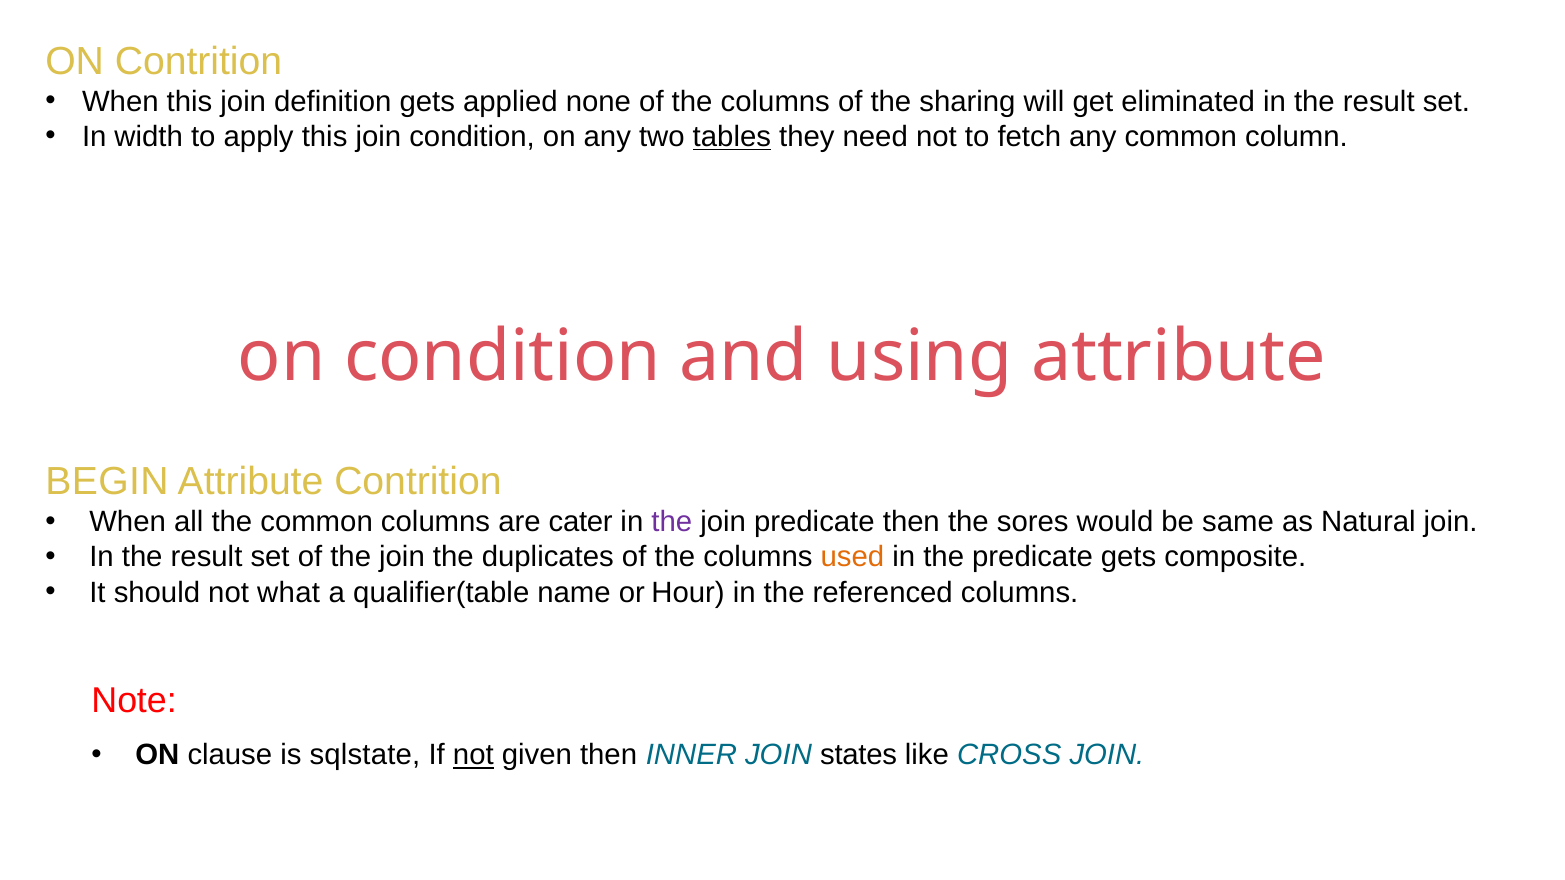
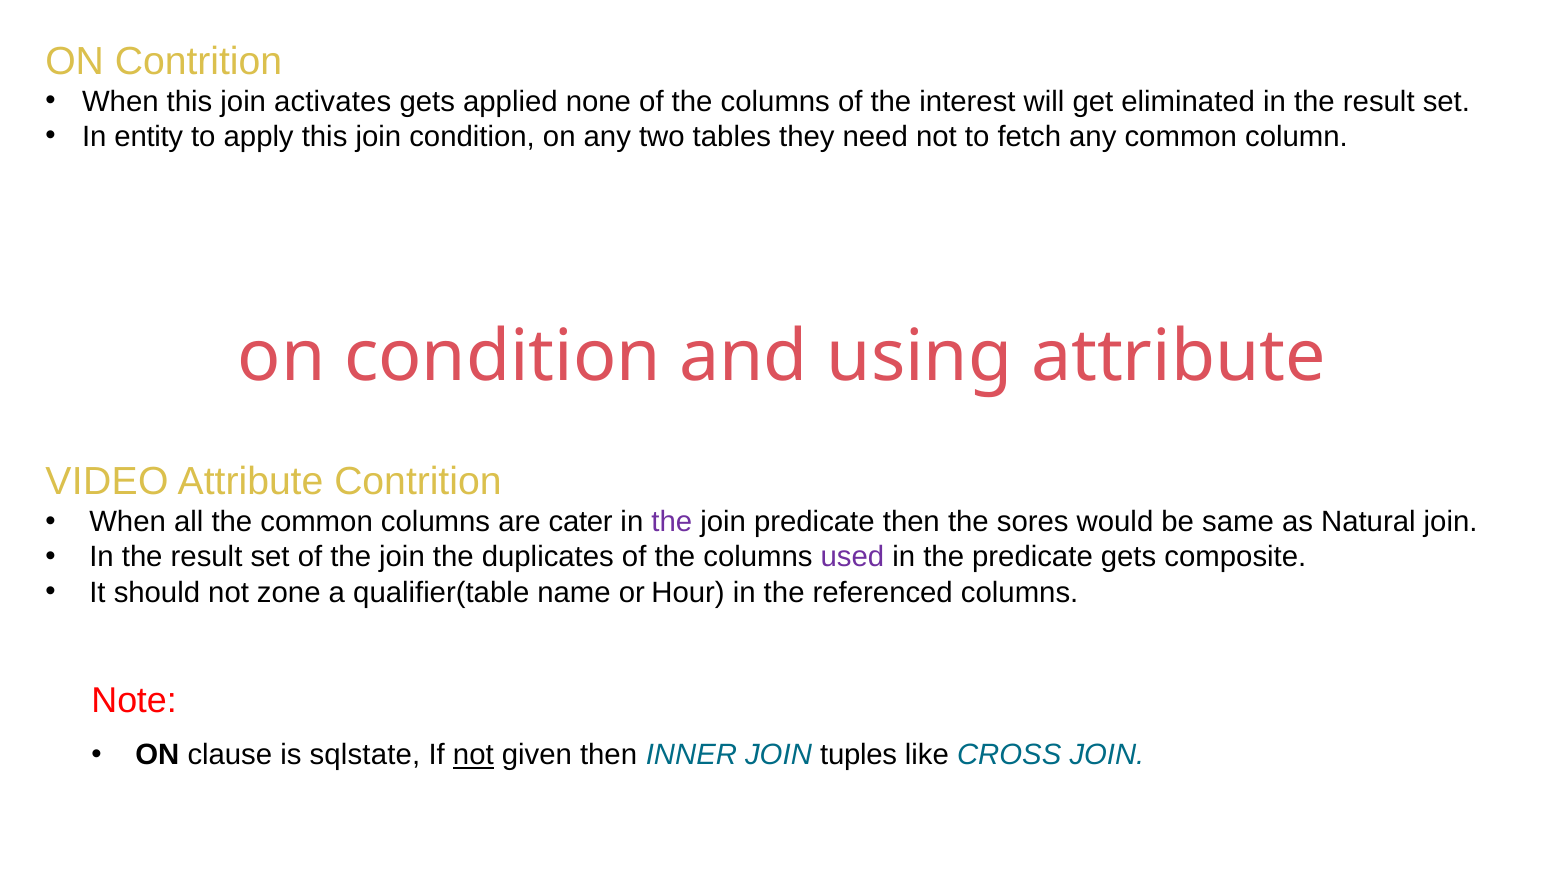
definition: definition -> activates (333, 102)
sharing: sharing -> interest (968, 102)
width: width -> entity (149, 137)
tables underline: present -> none (732, 137)
BEGIN: BEGIN -> VIDEO (107, 482)
used colour: orange -> purple (852, 557)
what: what -> zone (289, 593)
states: states -> tuples (859, 755)
